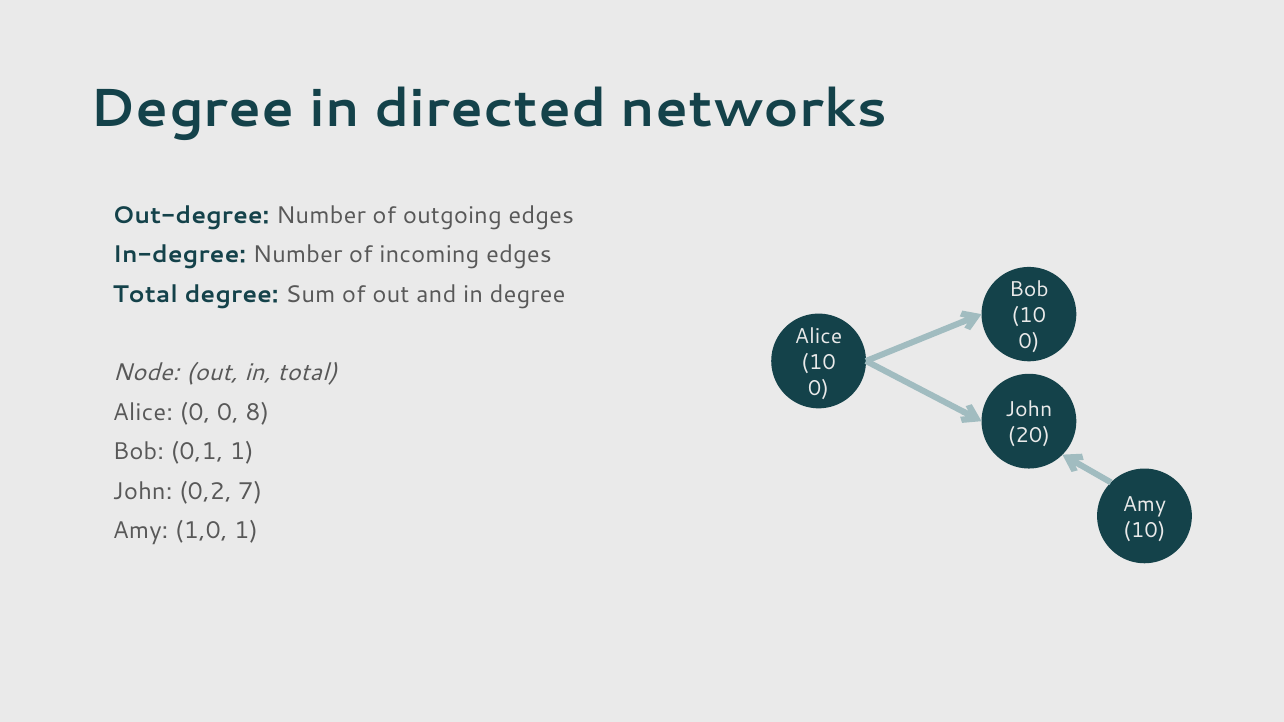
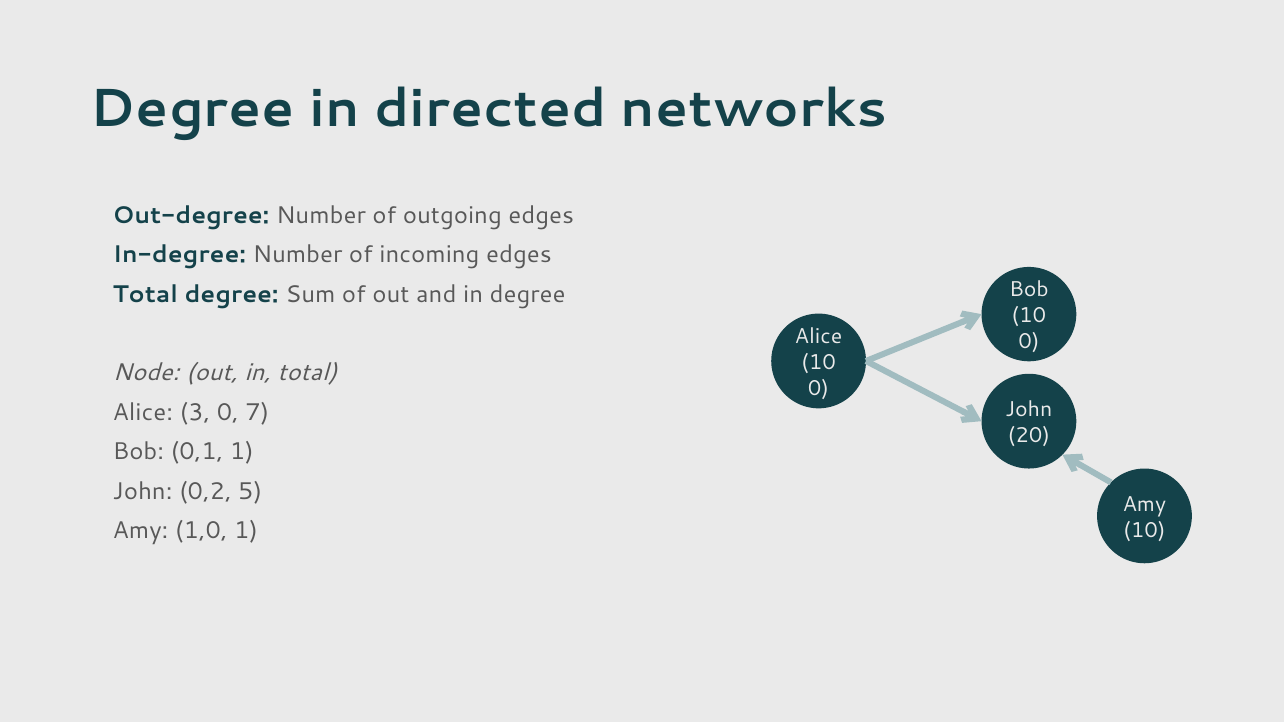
Alice 0: 0 -> 3 (195, 413)
8: 8 -> 7 (257, 413)
7: 7 -> 5 (250, 491)
